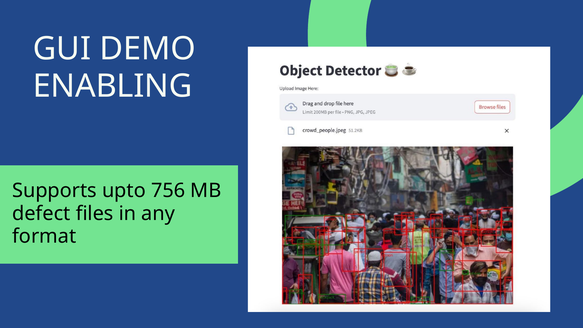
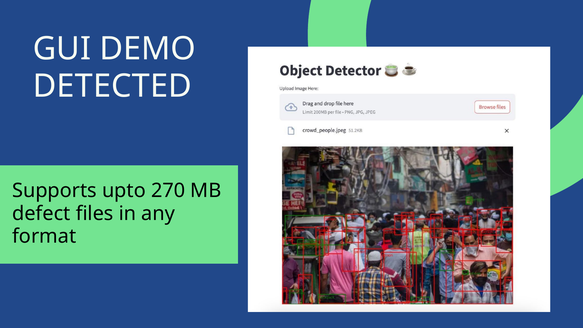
ENABLING: ENABLING -> DETECTED (112, 86)
756: 756 -> 270 (168, 191)
